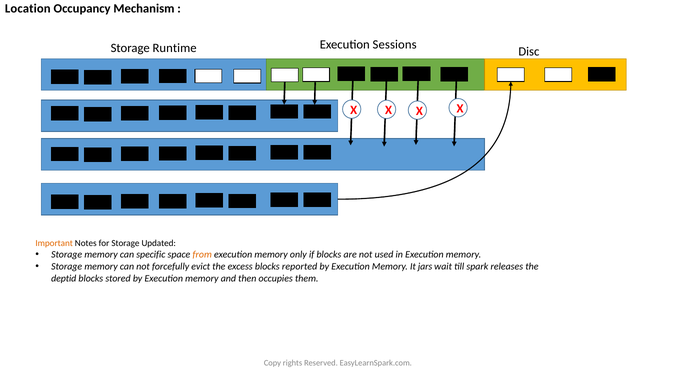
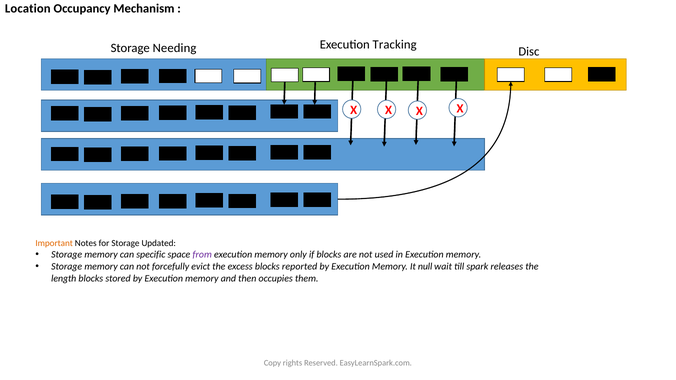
Sessions: Sessions -> Tracking (395, 45)
Runtime: Runtime -> Needing (175, 48)
from colour: orange -> purple (202, 255)
jars: jars -> null (425, 267)
deptid: deptid -> length (64, 279)
